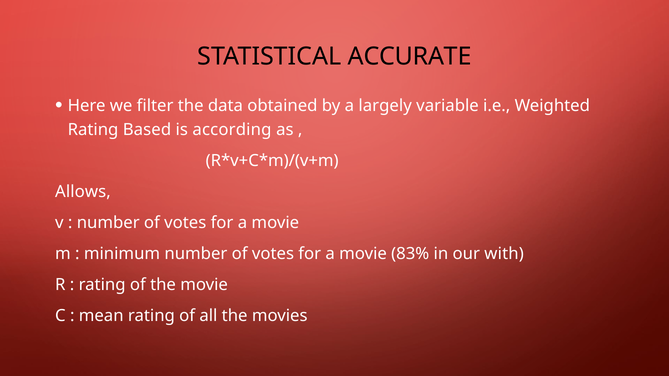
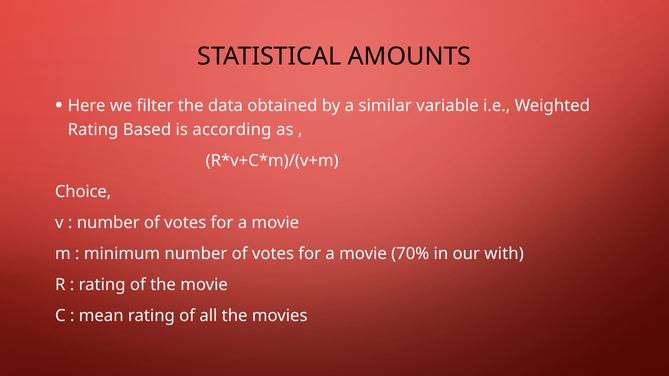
ACCURATE: ACCURATE -> AMOUNTS (410, 57)
largely: largely -> similar (385, 106)
Allows: Allows -> Choice (83, 192)
83%: 83% -> 70% (410, 254)
